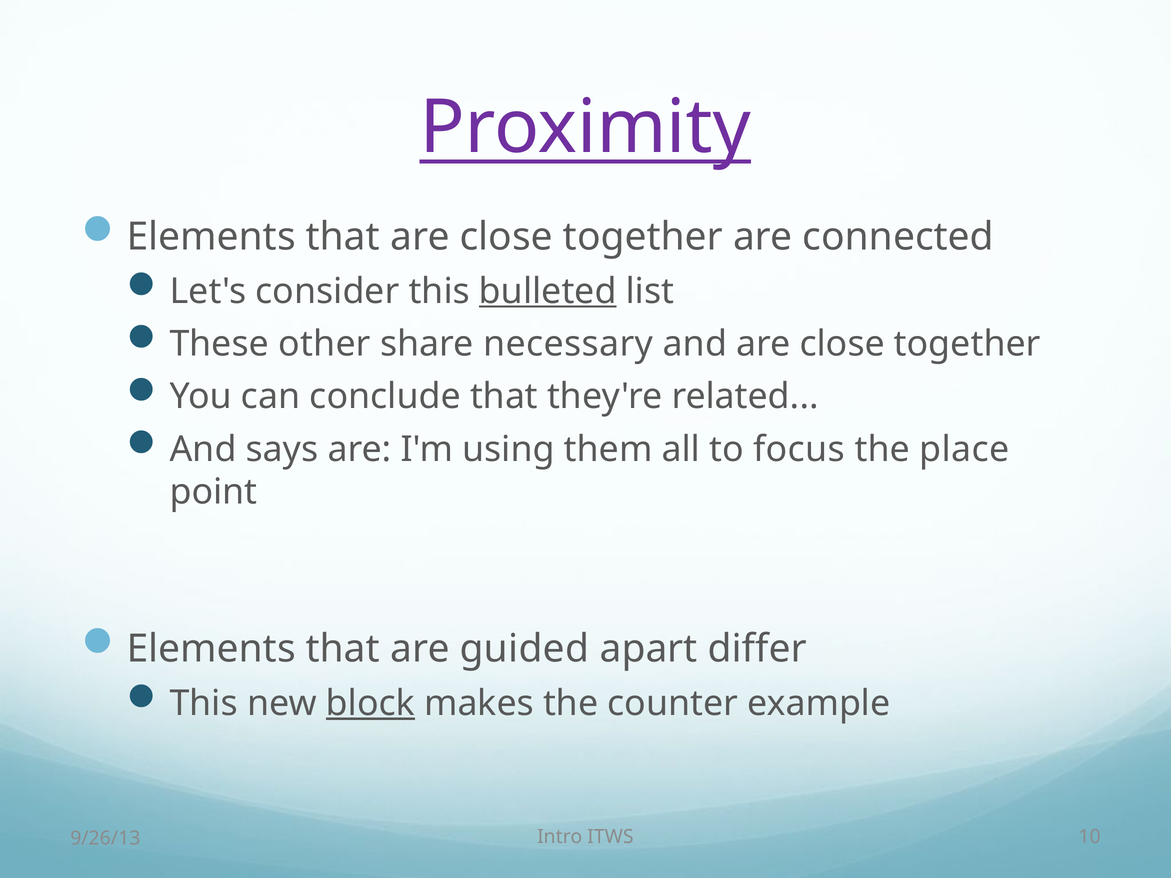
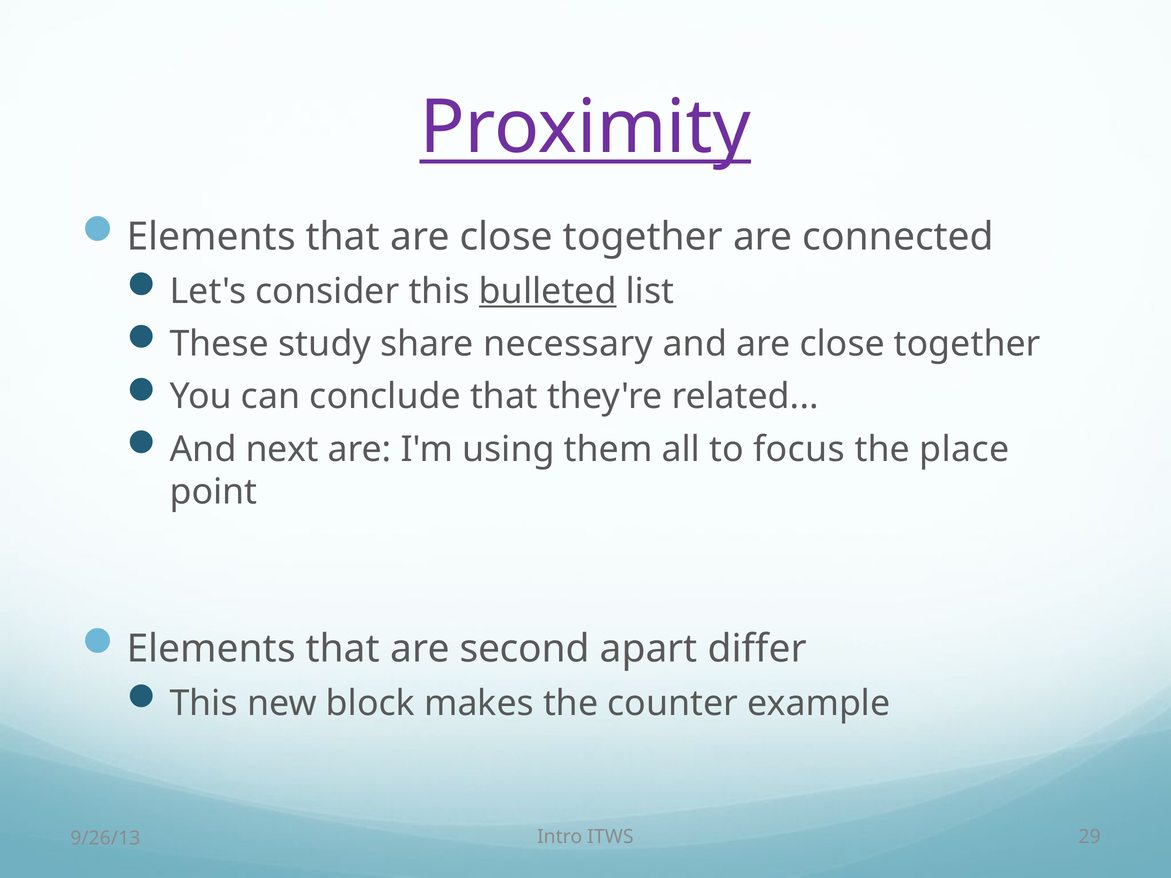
other: other -> study (325, 344)
says: says -> next (282, 449)
guided: guided -> second (525, 649)
block underline: present -> none (370, 704)
10: 10 -> 29 (1090, 837)
